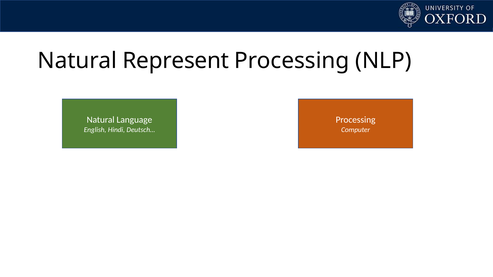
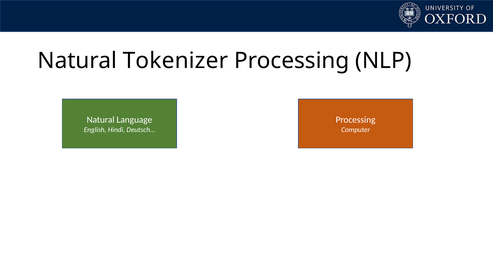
Represent: Represent -> Tokenizer (175, 61)
